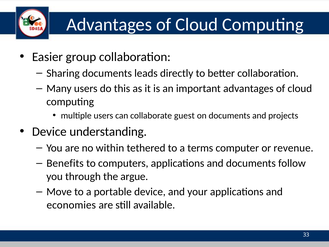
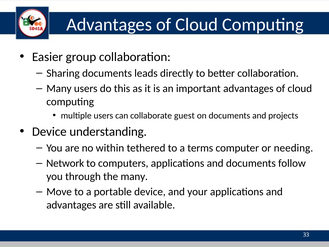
revenue: revenue -> needing (293, 148)
Benefits: Benefits -> Network (65, 163)
the argue: argue -> many (134, 176)
economies: economies -> advantages (71, 205)
